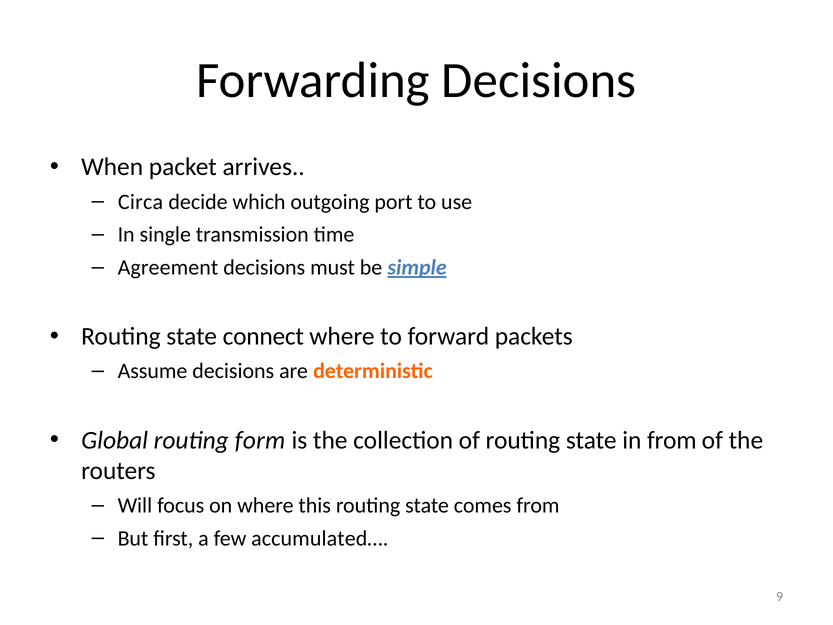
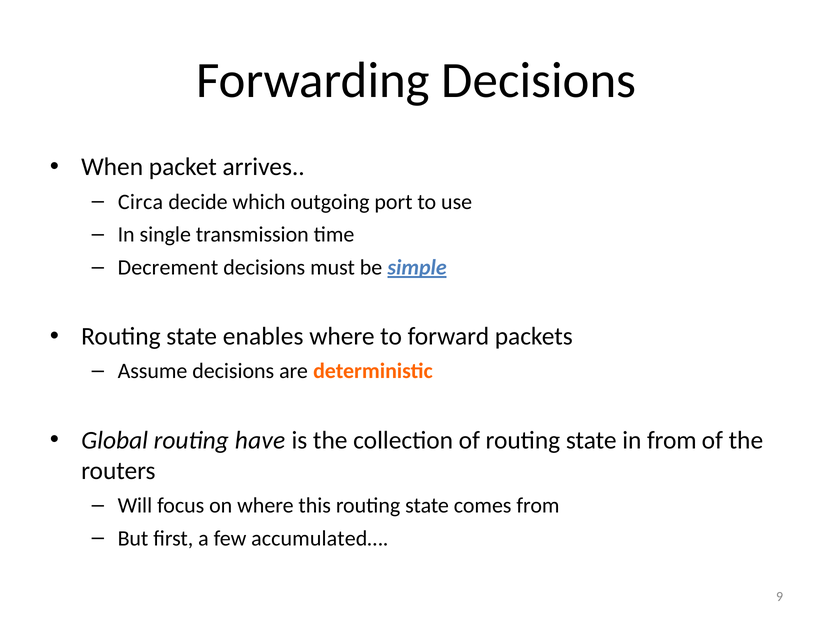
Agreement: Agreement -> Decrement (168, 267)
connect: connect -> enables (263, 336)
form: form -> have (260, 440)
